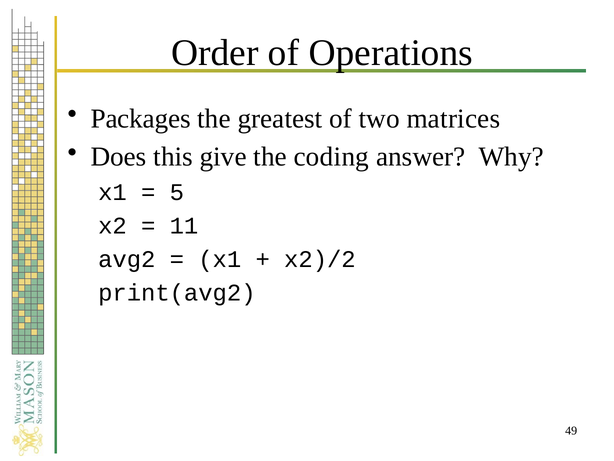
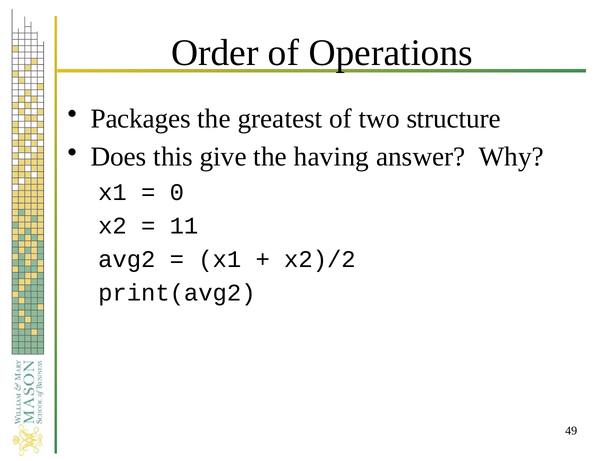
matrices: matrices -> structure (454, 119)
coding: coding -> having (331, 157)
5: 5 -> 0 (177, 192)
